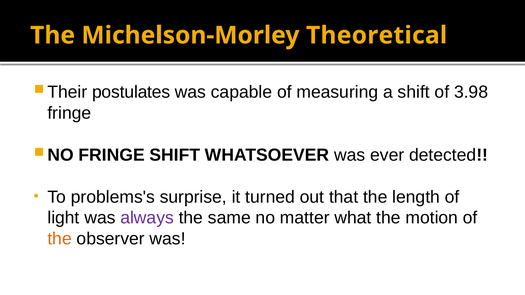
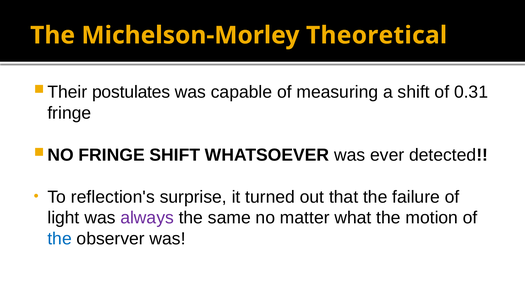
3.98: 3.98 -> 0.31 (471, 92)
problems's: problems's -> reflection's (113, 197)
length: length -> failure (416, 197)
the colour: orange -> blue (60, 239)
